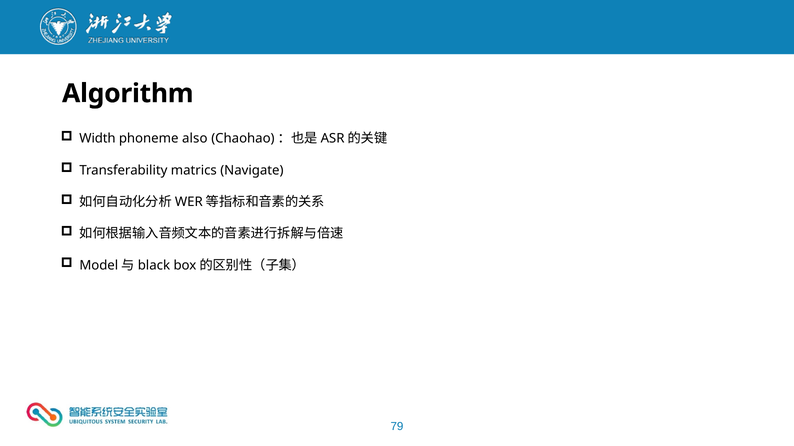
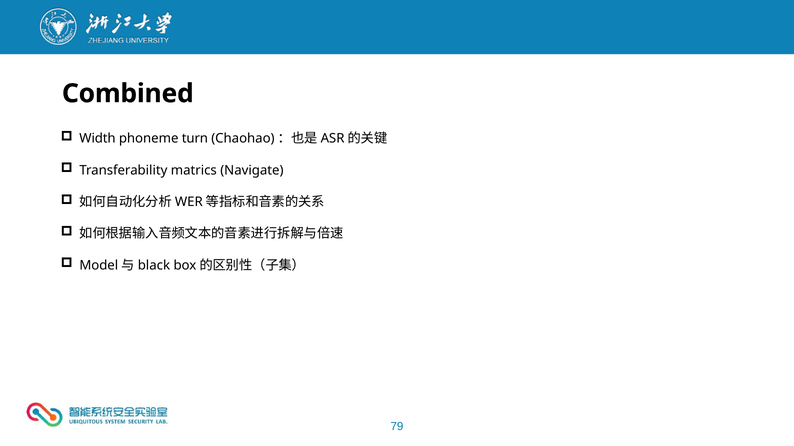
Algorithm: Algorithm -> Combined (128, 94)
also: also -> turn (195, 139)
